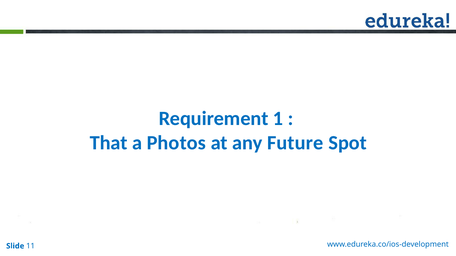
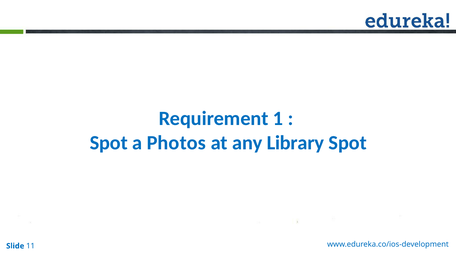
That: That -> Spot (109, 143)
Future: Future -> Library (295, 143)
